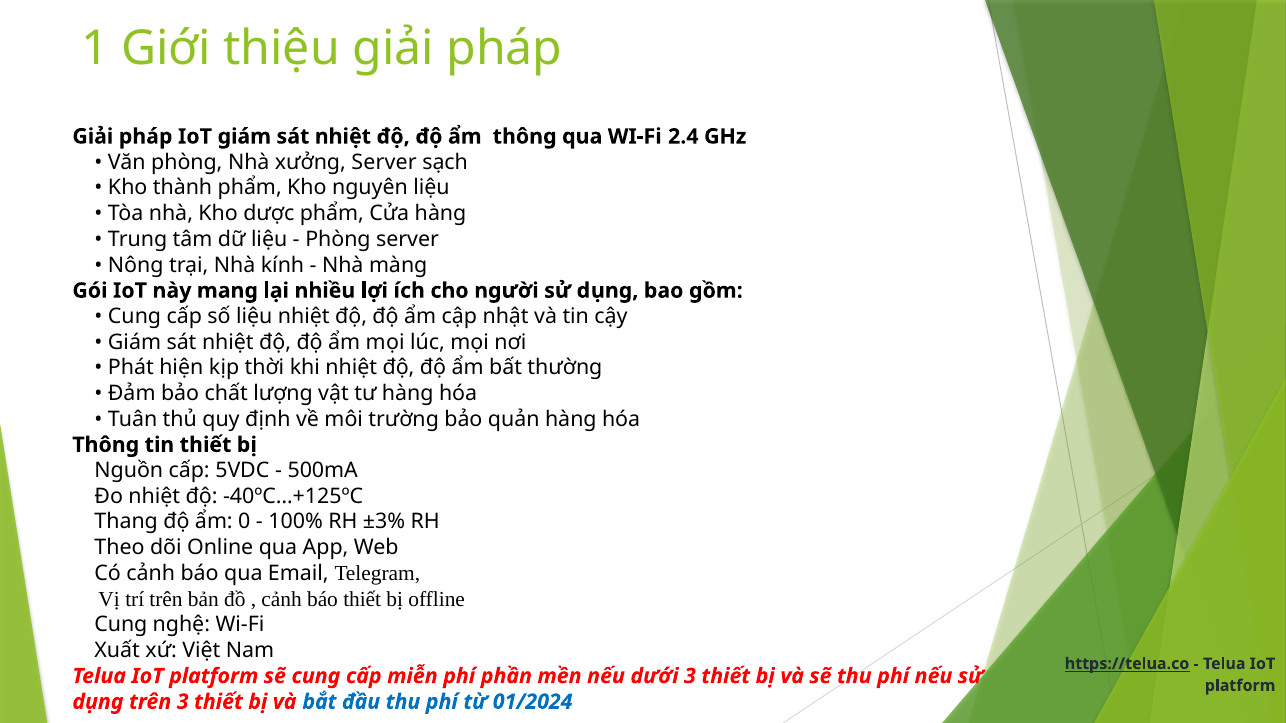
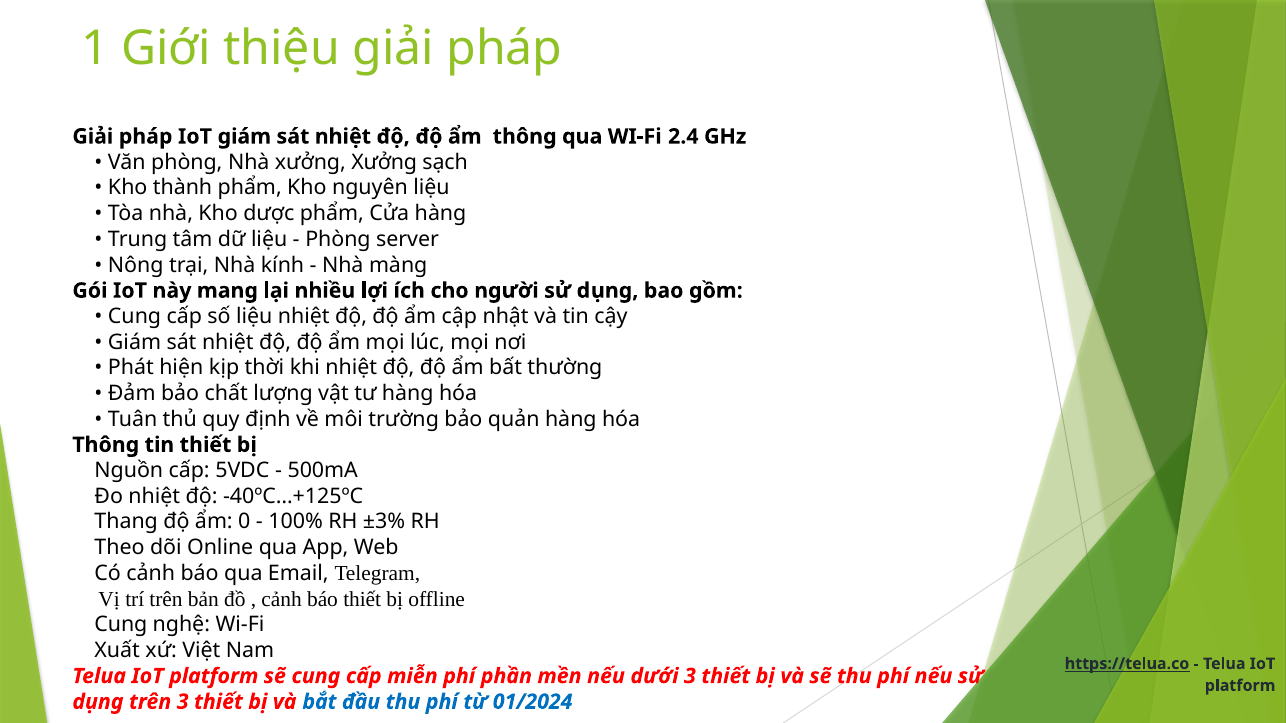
xưởng Server: Server -> Xưởng (384, 162)
